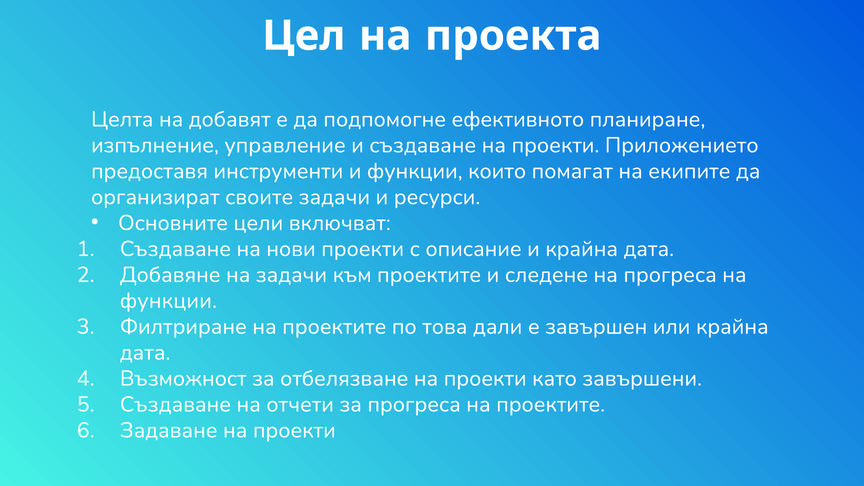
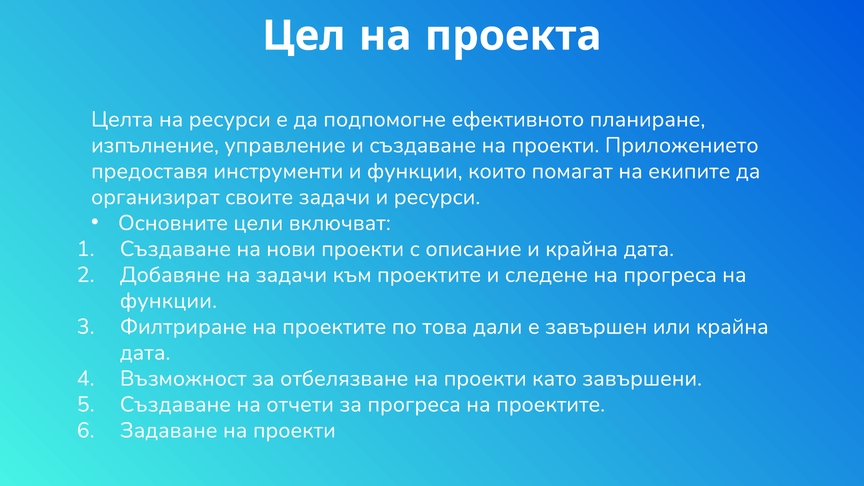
на добавят: добавят -> ресурси (230, 119)
